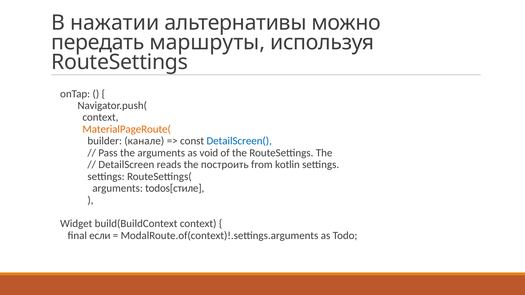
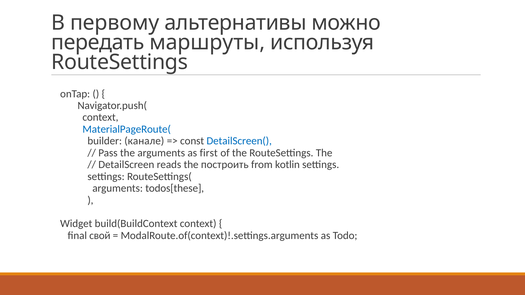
нажатии: нажатии -> первому (115, 23)
MaterialPageRoute( colour: orange -> blue (127, 129)
void: void -> first (209, 153)
todos[стиле: todos[стиле -> todos[these (175, 188)
если: если -> свой (100, 236)
